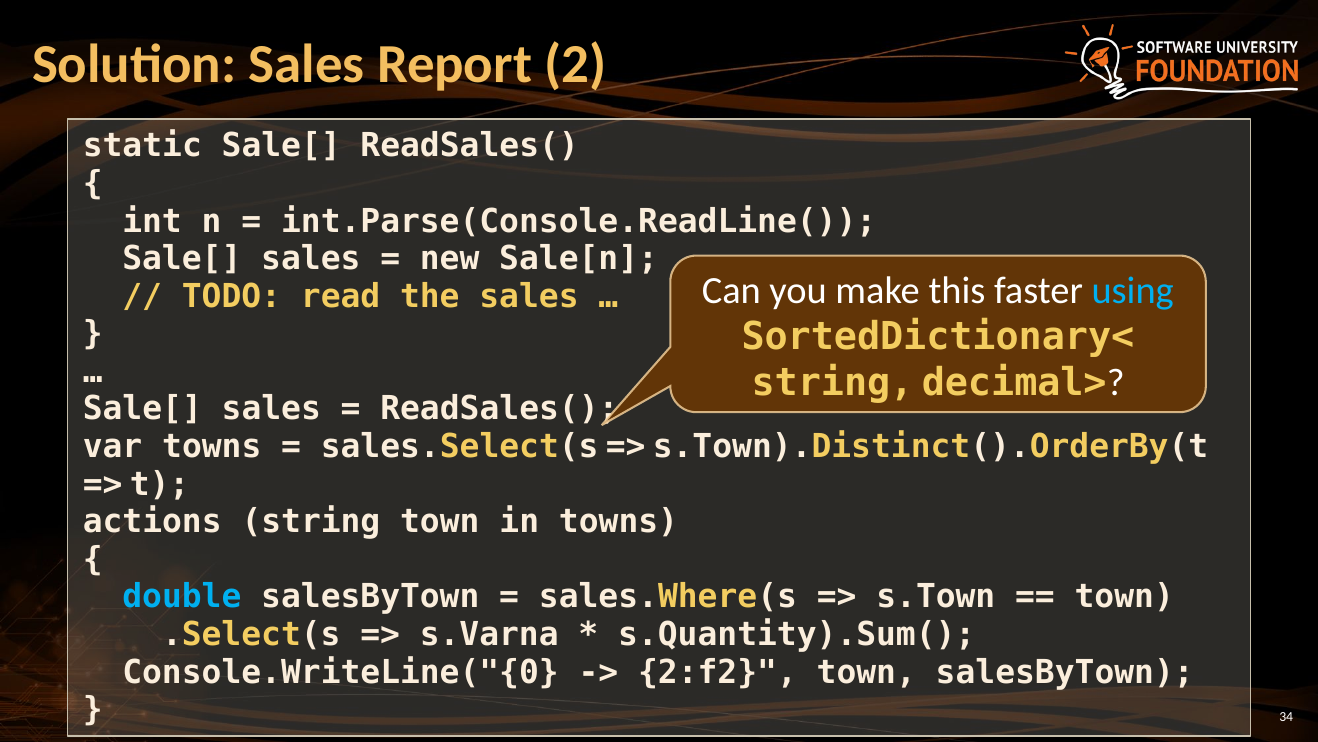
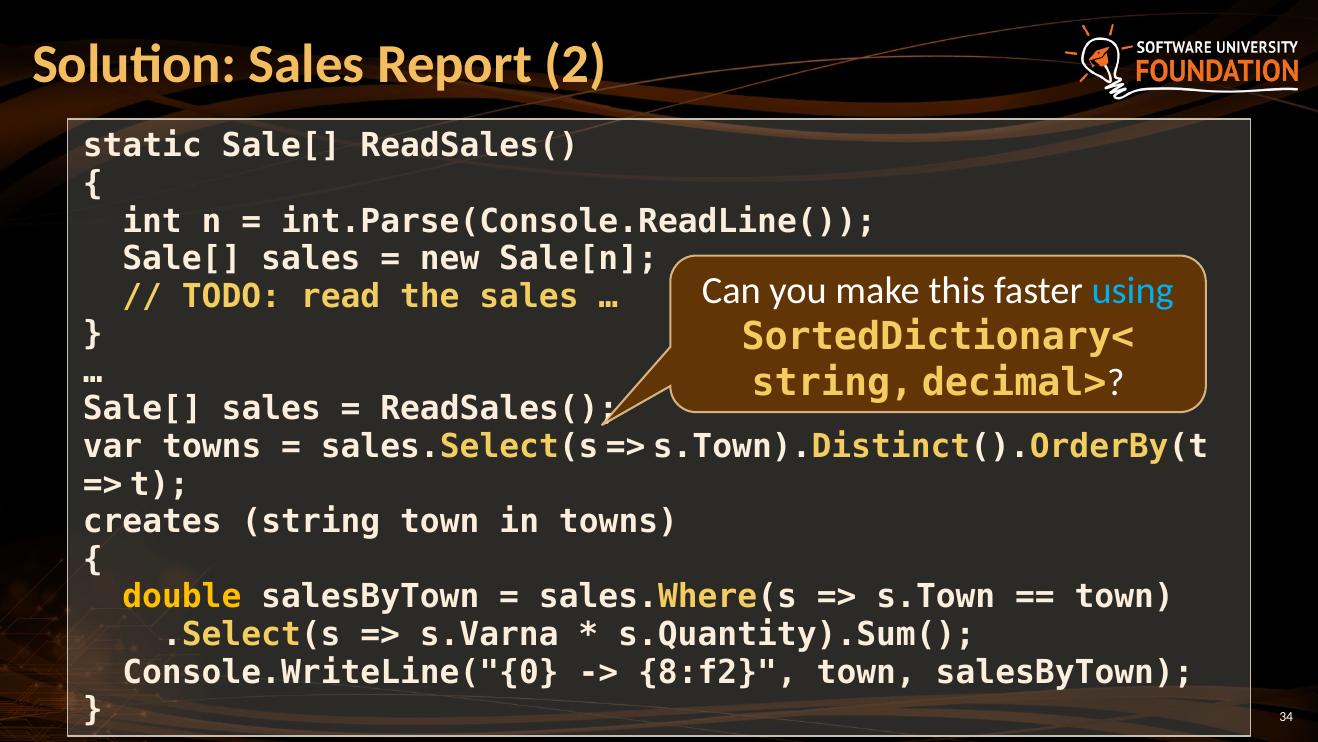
actions: actions -> creates (152, 522)
double colour: light blue -> yellow (182, 597)
2:f2: 2:f2 -> 8:f2 (717, 672)
